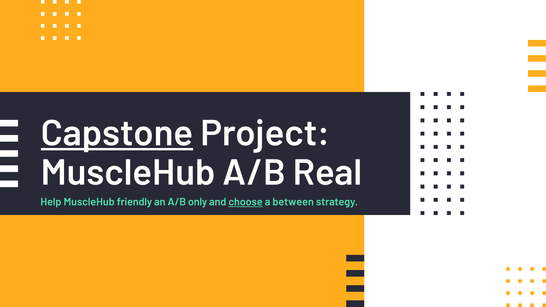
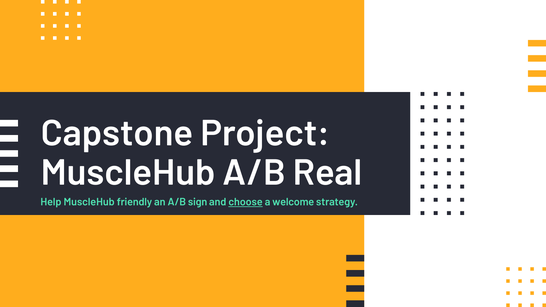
Capstone underline: present -> none (117, 134)
only: only -> sign (198, 202)
between: between -> welcome (293, 202)
